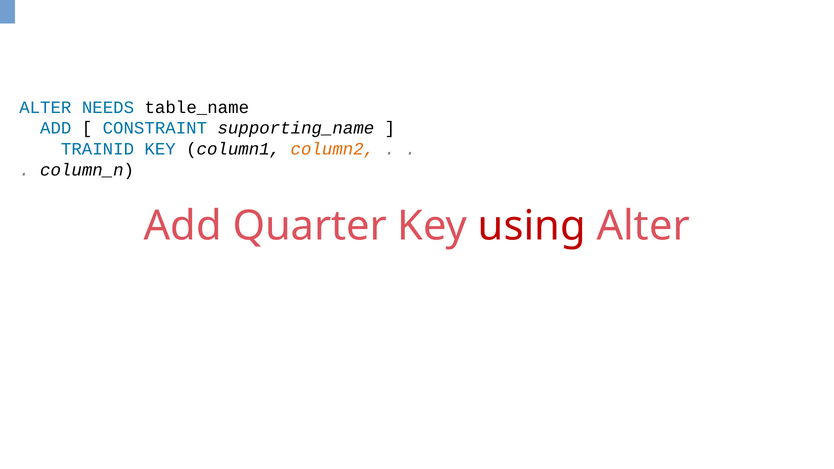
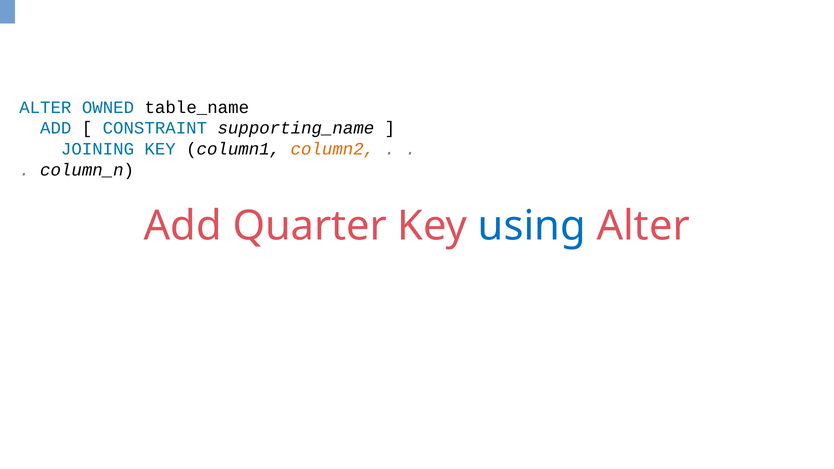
NEEDS: NEEDS -> OWNED (108, 107)
TRAINID: TRAINID -> JOINING (98, 149)
using colour: red -> blue (532, 226)
